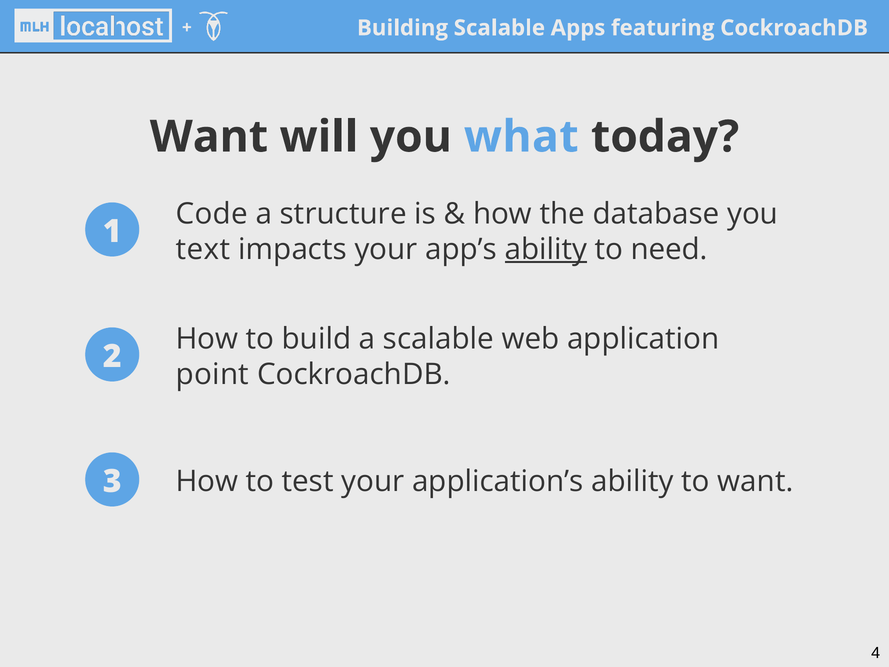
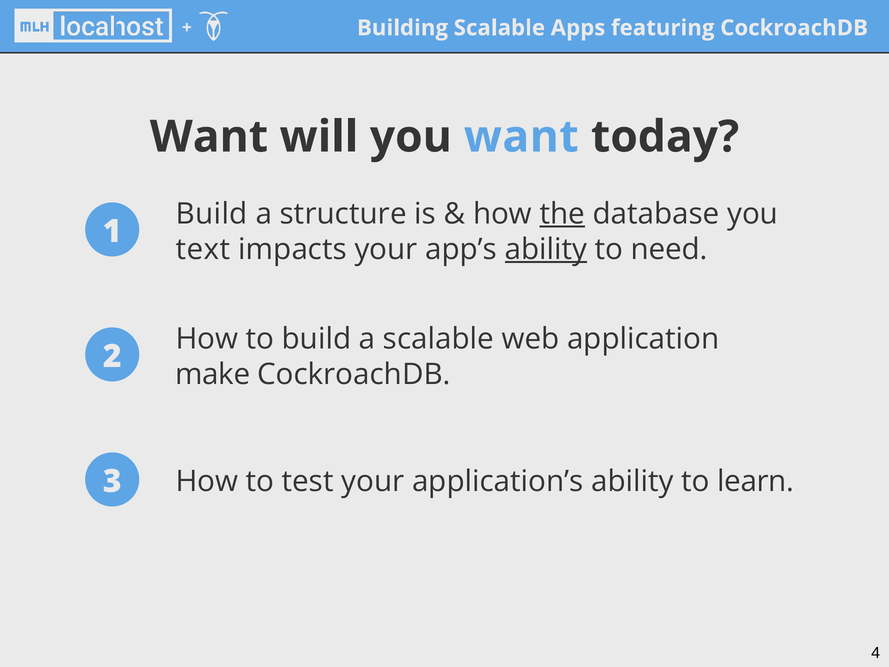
you what: what -> want (521, 137)
Code: Code -> Build (212, 214)
the underline: none -> present (562, 214)
point: point -> make (213, 374)
to want: want -> learn (756, 481)
